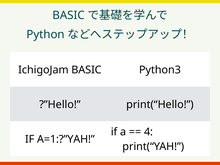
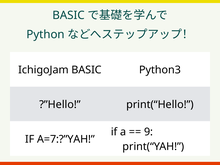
4: 4 -> 9 (149, 132)
A=1:?”YAH: A=1:?”YAH -> A=7:?”YAH (66, 139)
